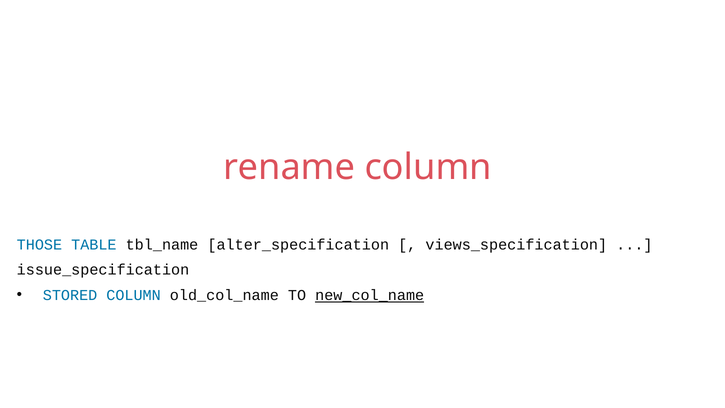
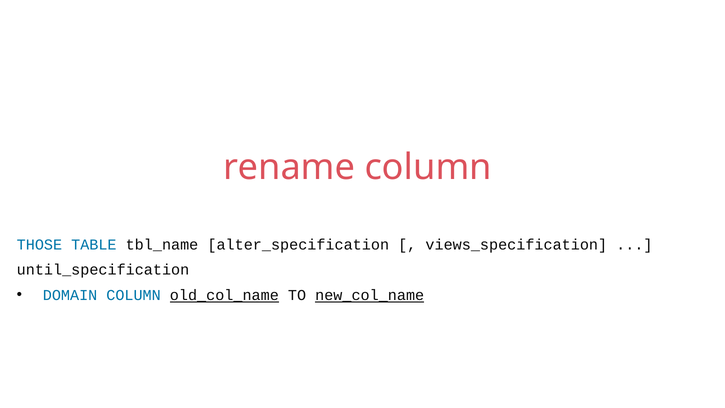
issue_specification: issue_specification -> until_specification (103, 270)
STORED: STORED -> DOMAIN (70, 295)
old_col_name underline: none -> present (224, 295)
